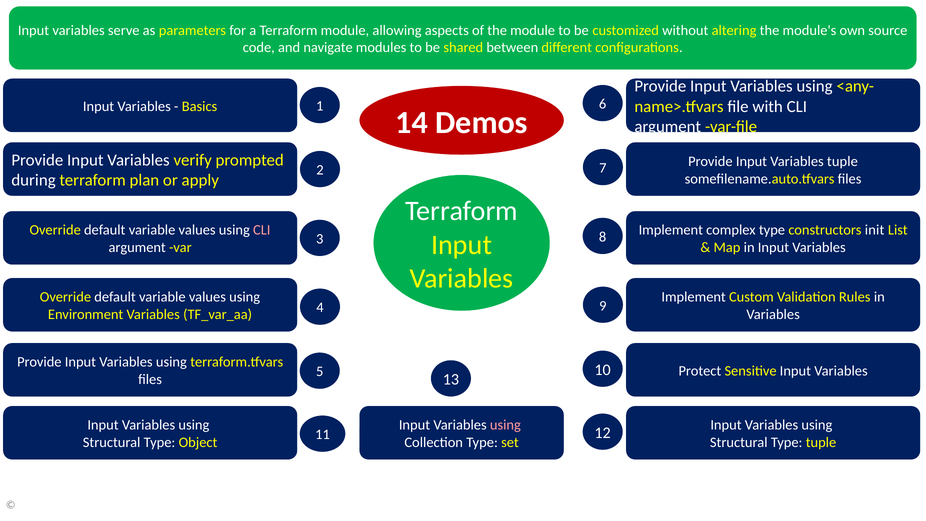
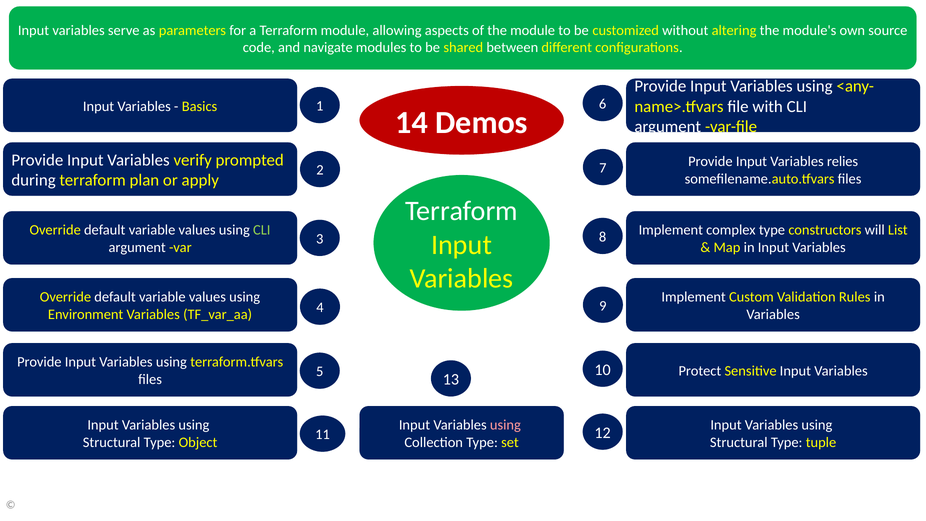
Variables tuple: tuple -> relies (843, 161)
CLI colour: pink -> light green (262, 230)
init: init -> will (875, 230)
